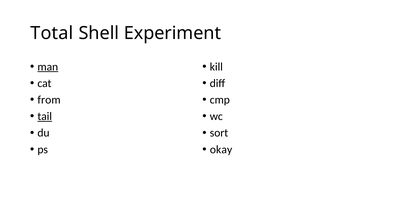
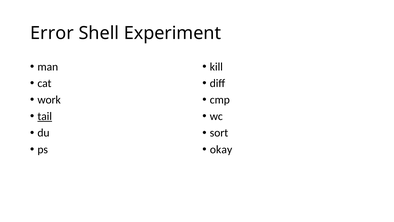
Total: Total -> Error (52, 33)
man underline: present -> none (48, 67)
from: from -> work (49, 100)
